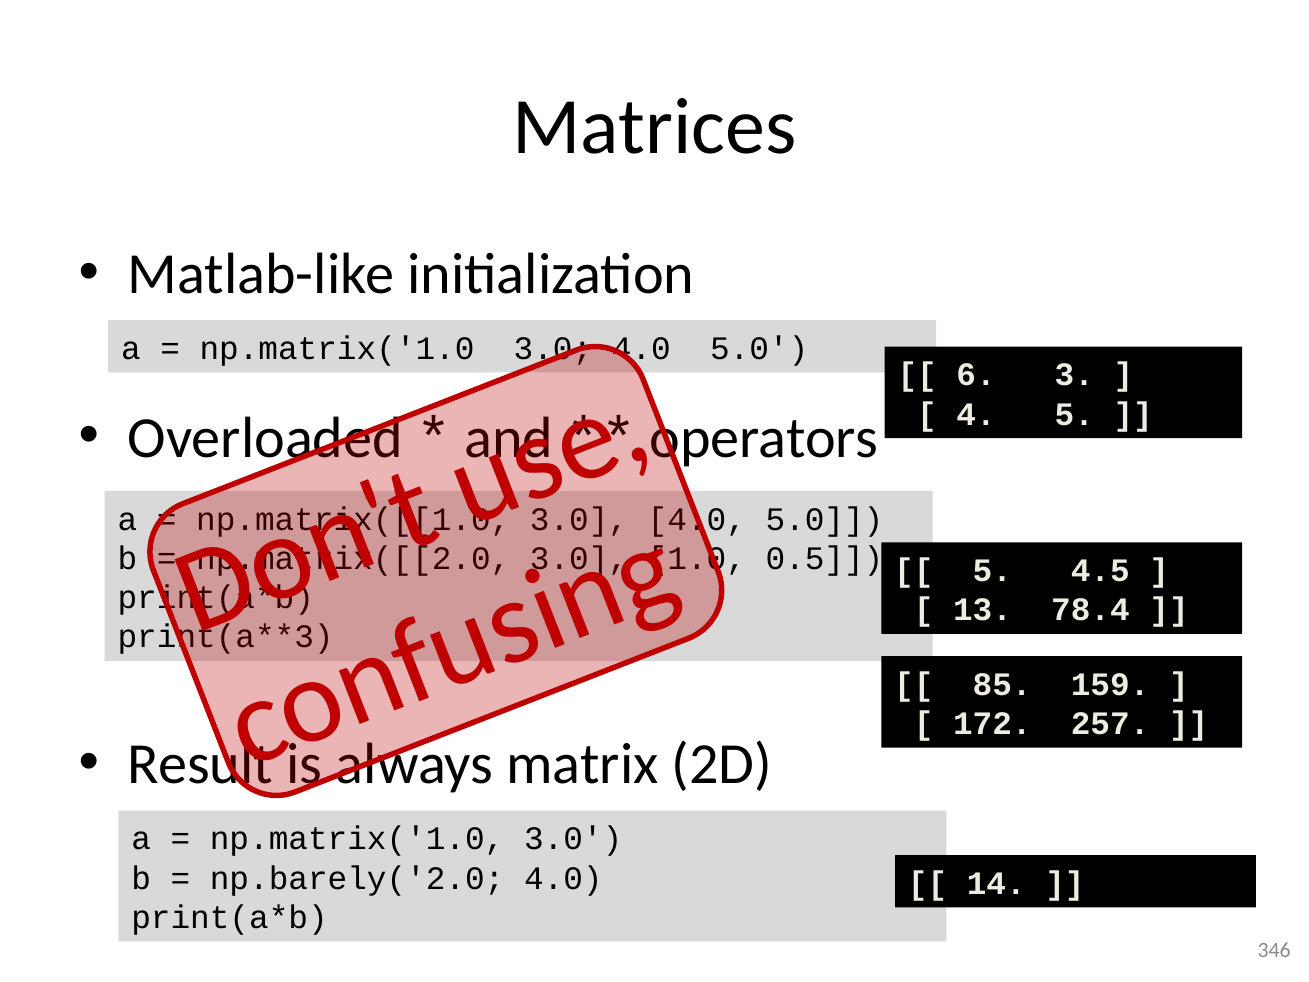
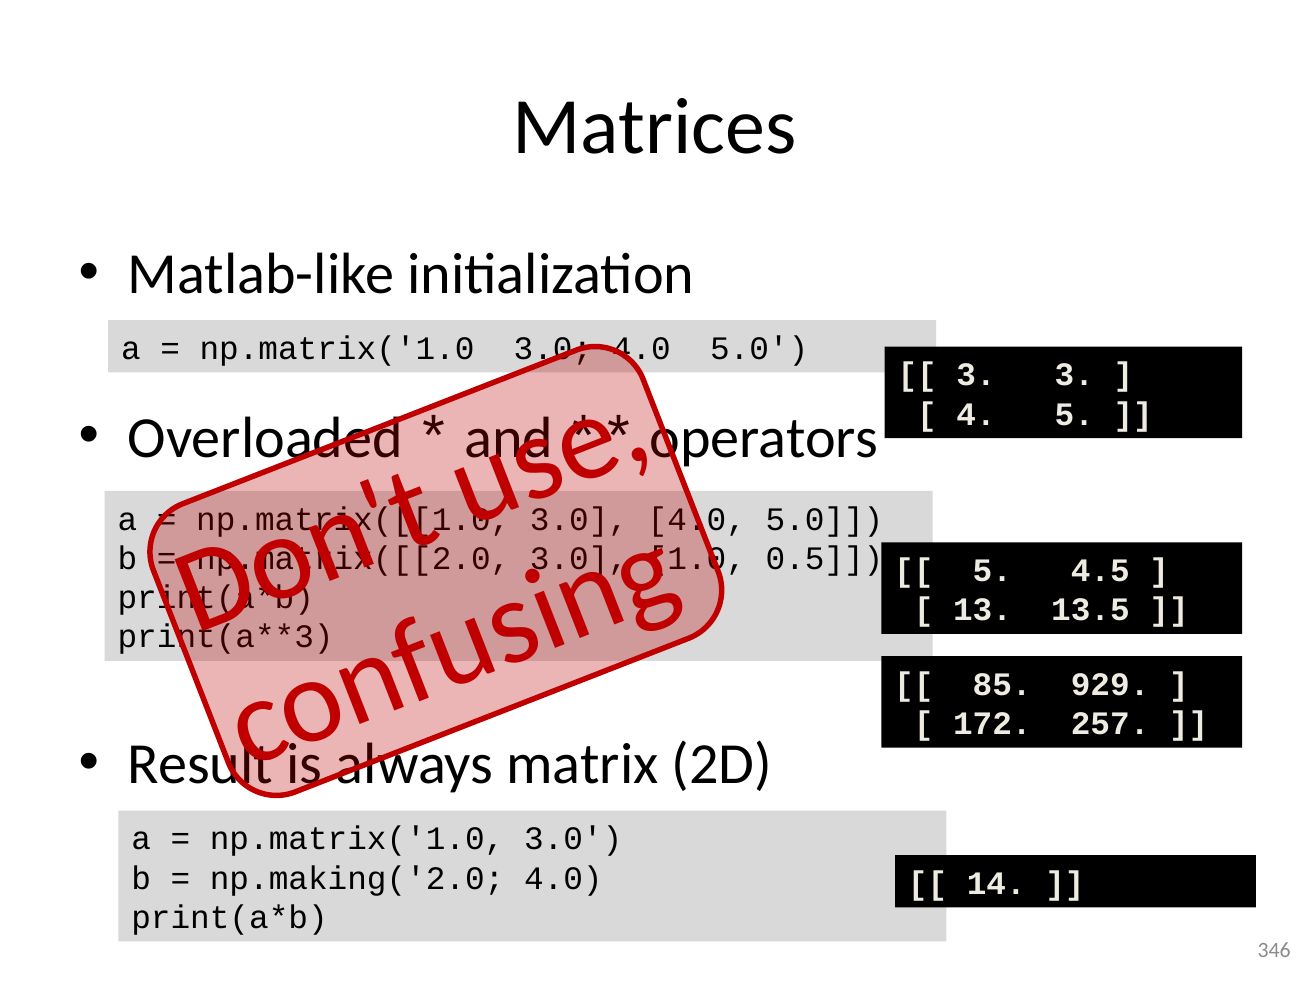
6: 6 -> 3 (976, 375)
78.4: 78.4 -> 13.5 (1090, 610)
159: 159 -> 929 (1110, 684)
np.barely('2.0: np.barely('2.0 -> np.making('2.0 (357, 878)
